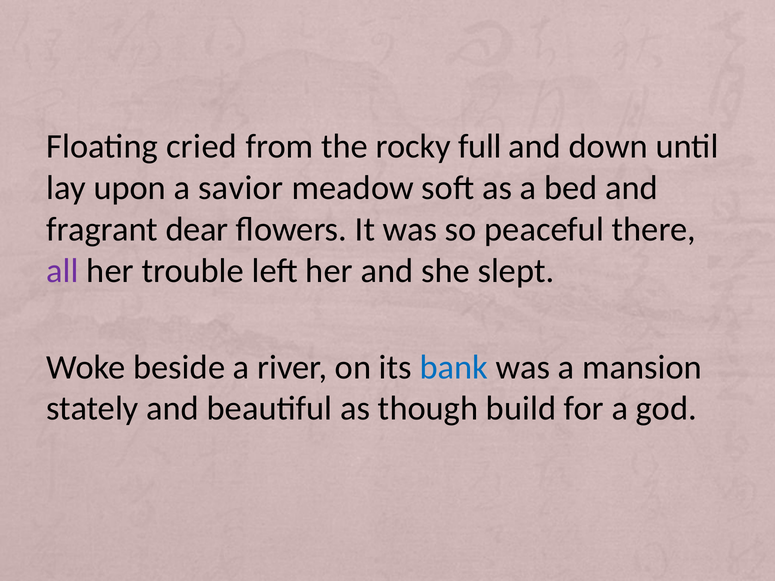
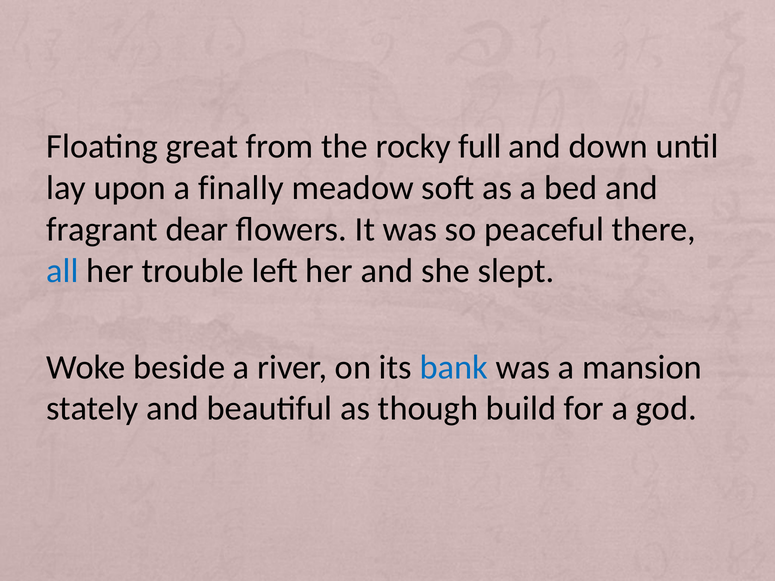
cried: cried -> great (202, 147)
savior: savior -> finally (241, 188)
all colour: purple -> blue (63, 271)
